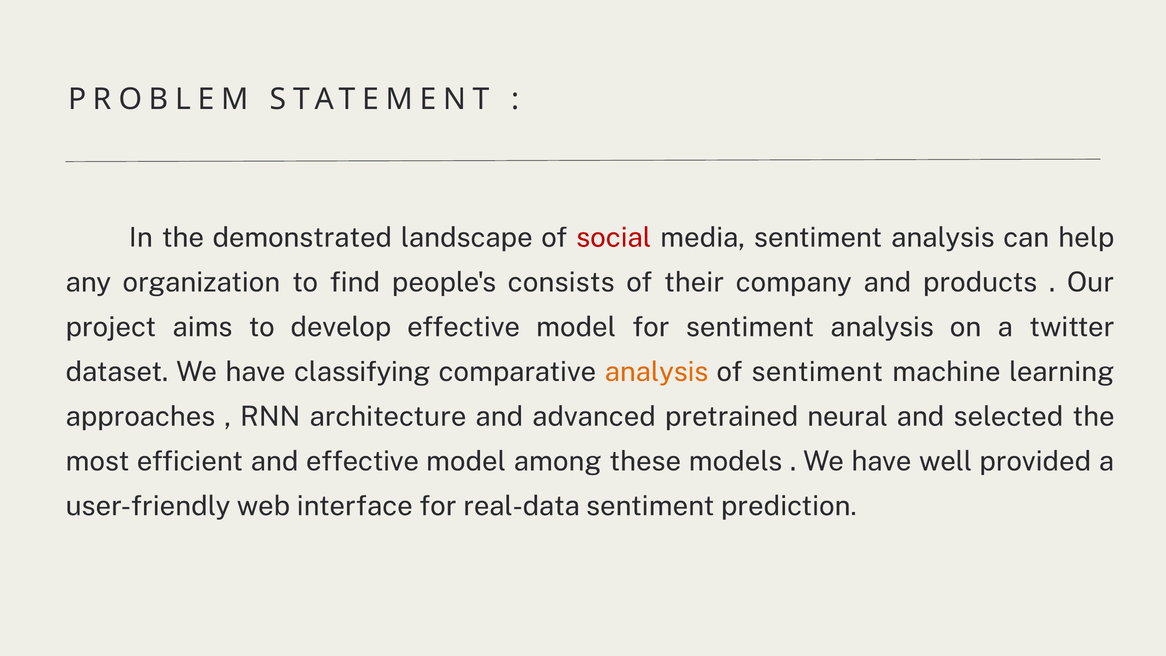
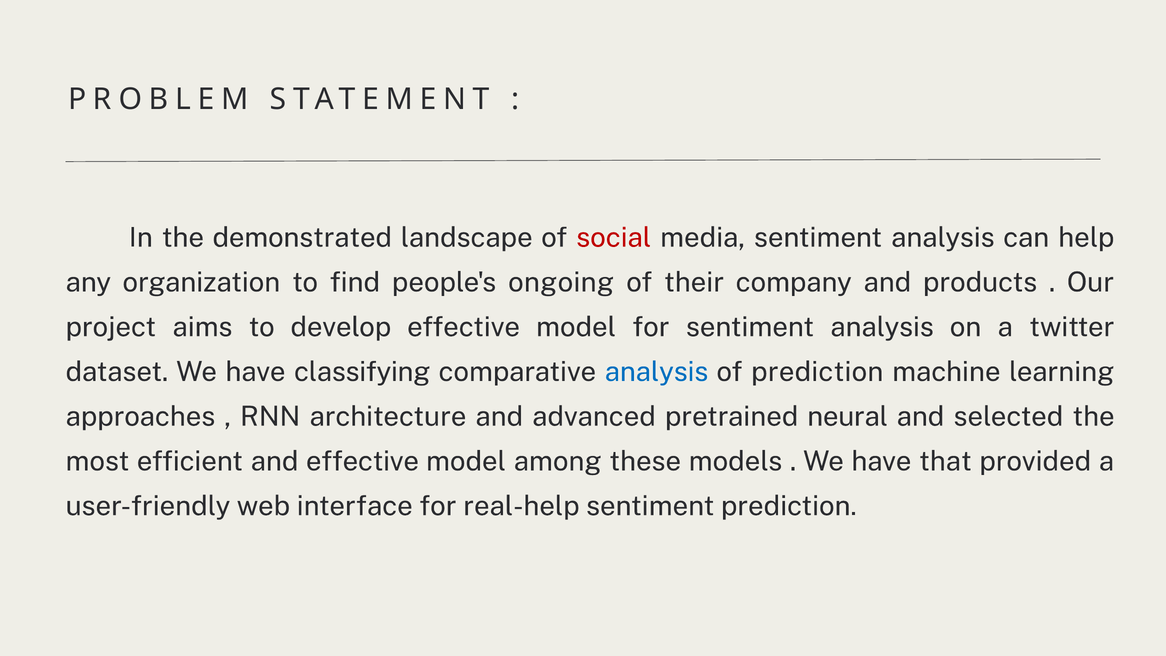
consists: consists -> ongoing (561, 282)
analysis colour: orange -> blue (656, 372)
of sentiment: sentiment -> prediction (817, 372)
well: well -> that (945, 461)
real-data: real-data -> real-help (521, 506)
